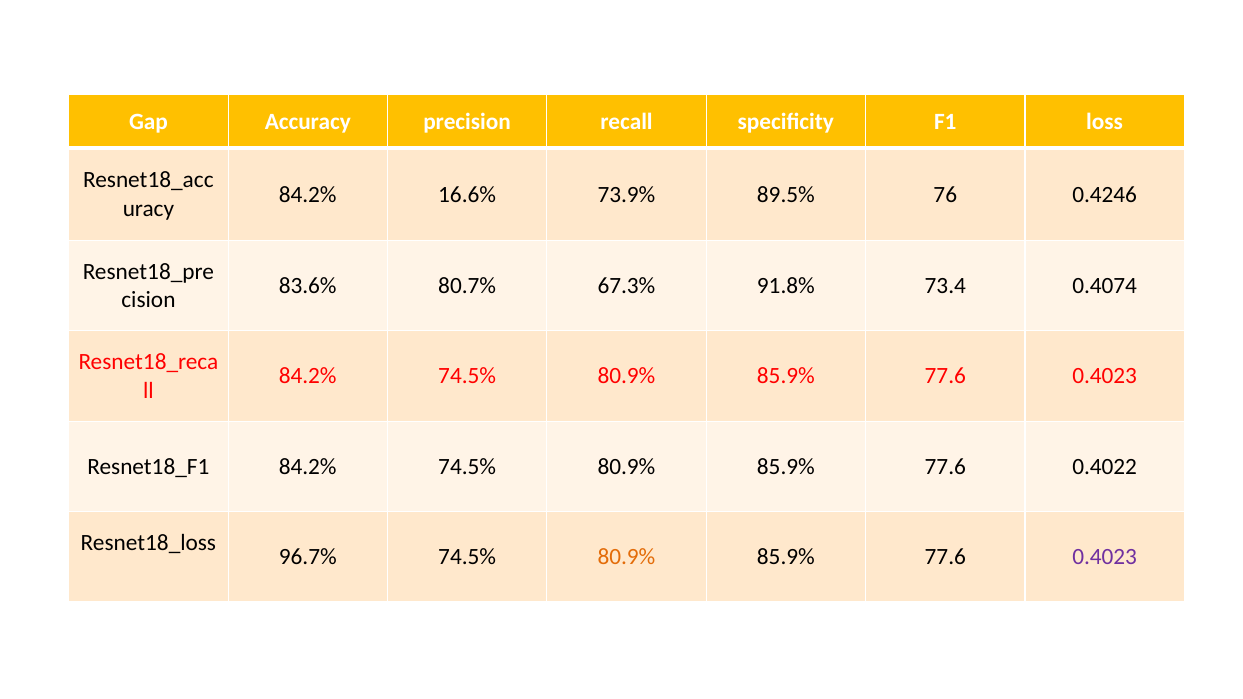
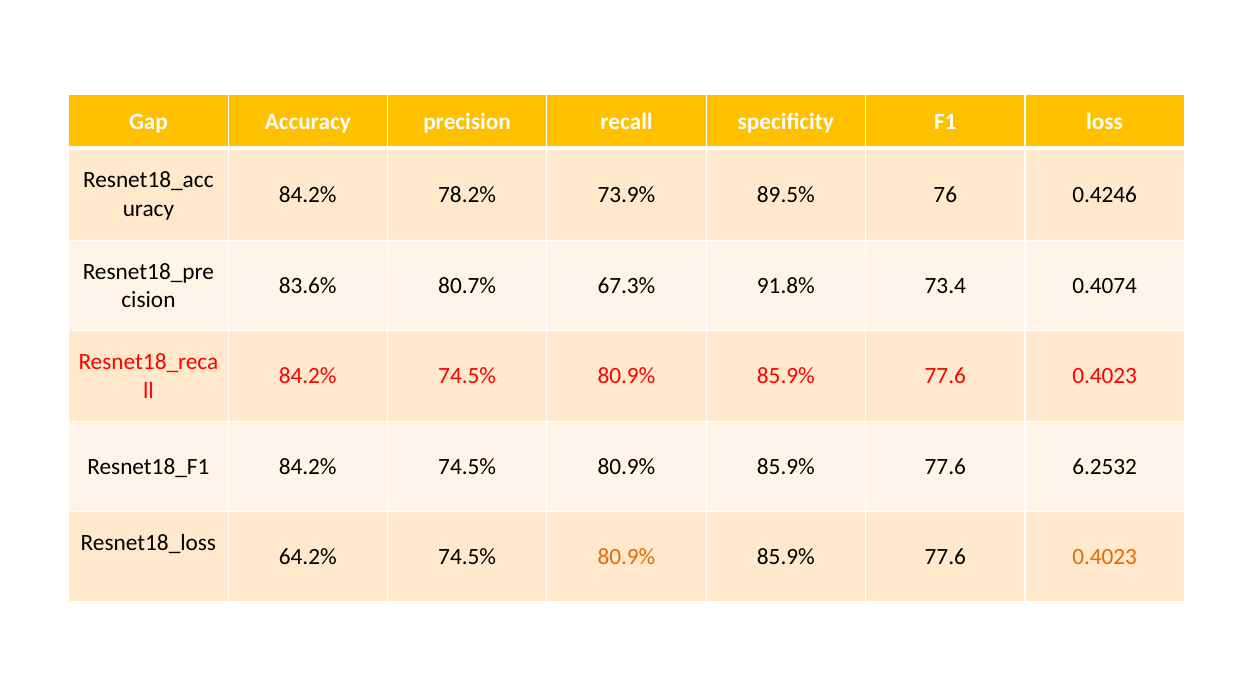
16.6%: 16.6% -> 78.2% (467, 195)
0.4022: 0.4022 -> 6.2532 (1105, 467)
96.7%: 96.7% -> 64.2% (308, 557)
0.4023 colour: purple -> orange (1105, 557)
